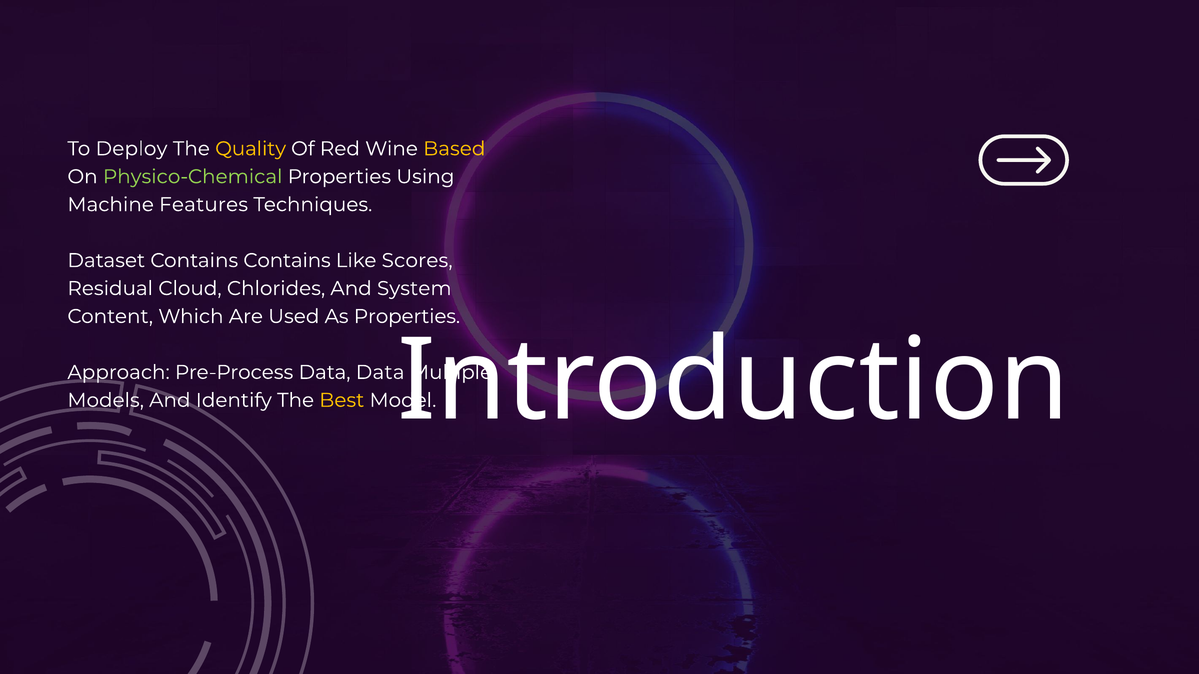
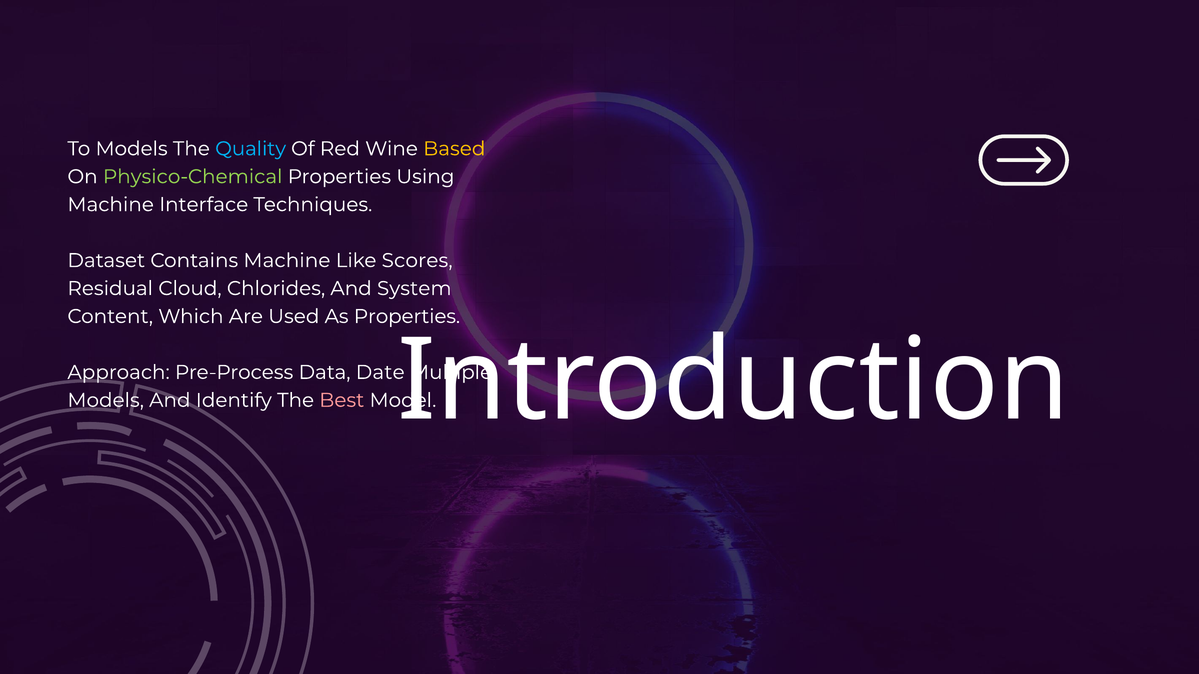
To Deploy: Deploy -> Models (132, 149)
Quality colour: yellow -> light blue (251, 149)
Features: Features -> Interface (204, 205)
Contains Contains: Contains -> Machine (287, 261)
Data: Data -> Date (380, 373)
Best colour: yellow -> pink (342, 401)
